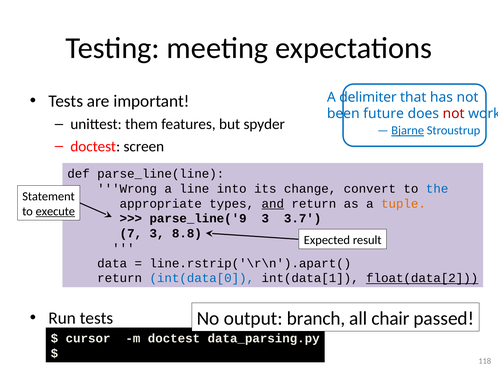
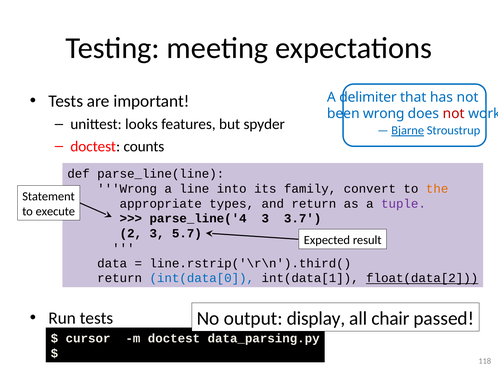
been future: future -> wrong (384, 114)
them: them -> looks (141, 124)
screen: screen -> counts (144, 147)
change: change -> family (310, 189)
the colour: blue -> orange (437, 189)
and underline: present -> none (273, 204)
tuple colour: orange -> purple (403, 204)
execute underline: present -> none (55, 212)
parse_line('9: parse_line('9 -> parse_line('4 (198, 219)
7: 7 -> 2 (131, 234)
8.8: 8.8 -> 5.7 (187, 234)
line.rstrip('\r\n').apart(: line.rstrip('\r\n').apart( -> line.rstrip('\r\n').third( (250, 264)
branch: branch -> display (316, 319)
